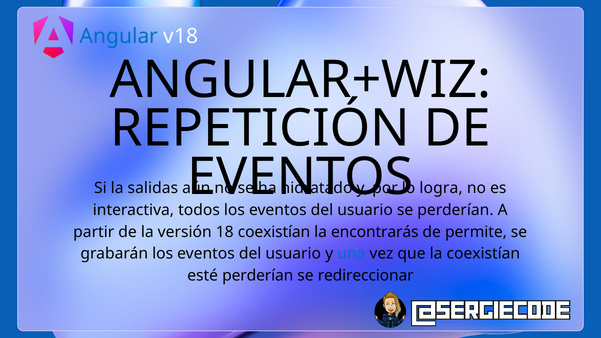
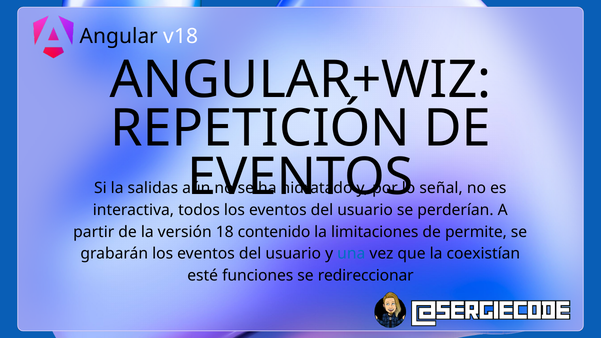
Angular colour: blue -> black (119, 36)
logra: logra -> señal (441, 188)
18 coexistían: coexistían -> contenido (274, 232)
encontrarás: encontrarás -> limitaciones (375, 232)
esté perderían: perderían -> funciones (258, 276)
